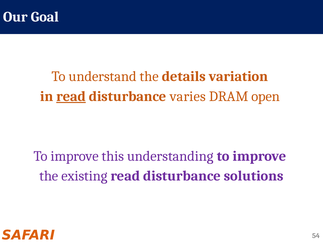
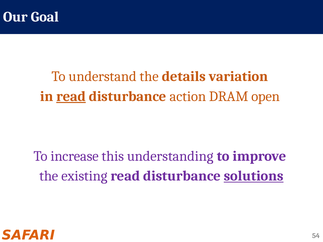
varies: varies -> action (188, 96)
improve: improve -> increase (75, 156)
solutions underline: none -> present (254, 176)
